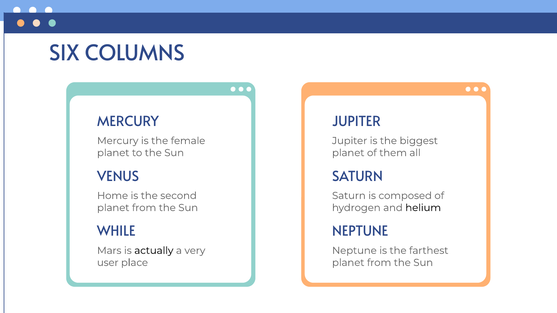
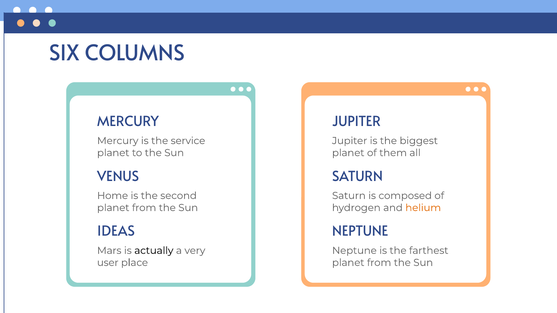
female: female -> service (188, 141)
helium colour: black -> orange (423, 208)
WHILE: WHILE -> IDEAS (116, 232)
